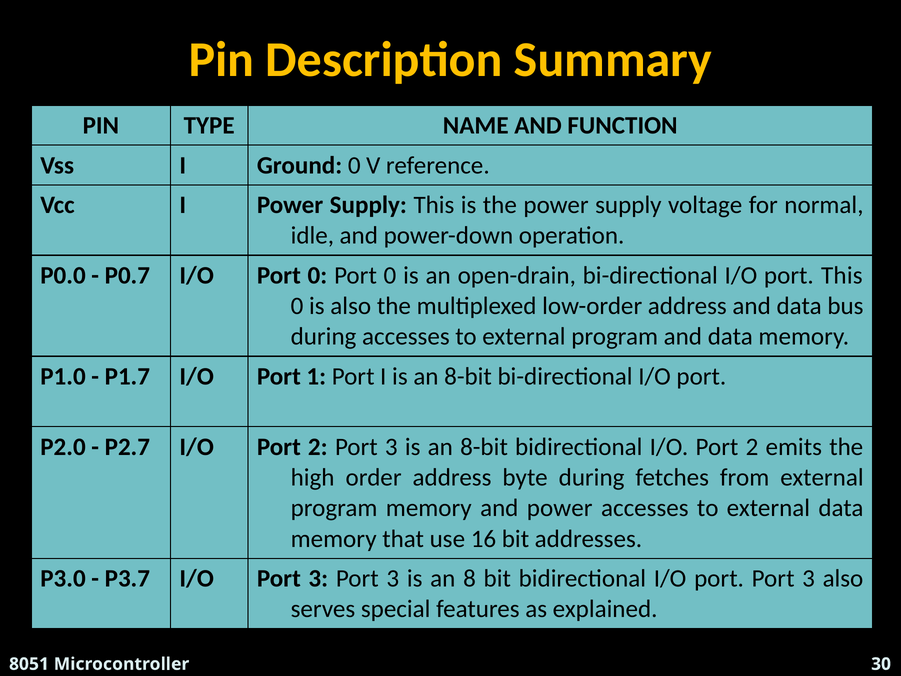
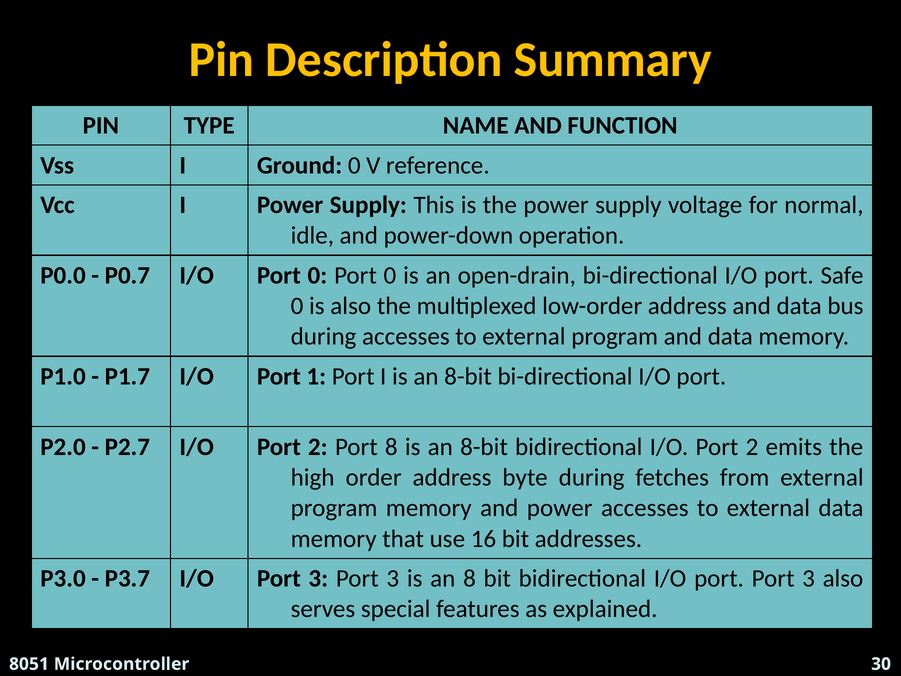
port This: This -> Safe (842, 275)
2 Port 3: 3 -> 8 (391, 447)
